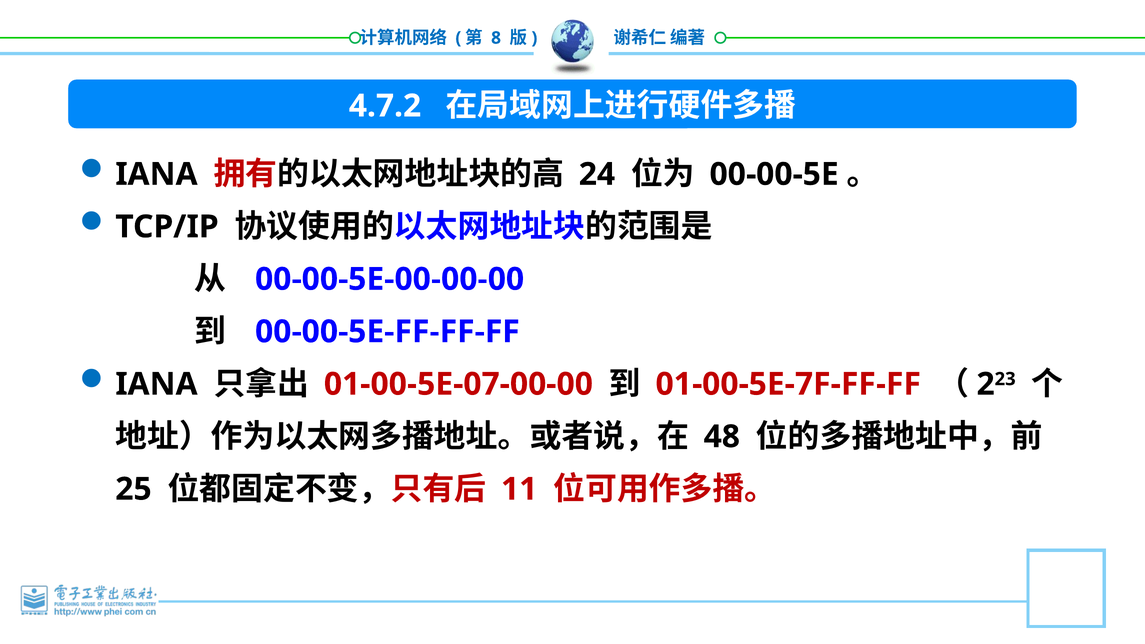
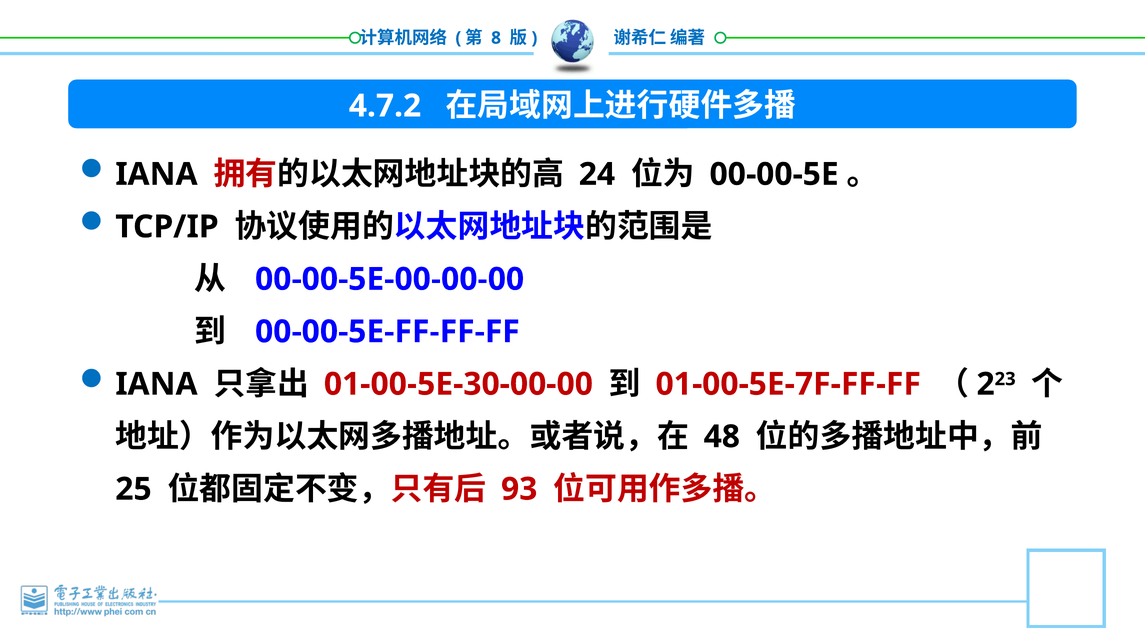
01-00-5E-07-00-00: 01-00-5E-07-00-00 -> 01-00-5E-30-00-00 (458, 384)
11: 11 -> 93 (519, 489)
